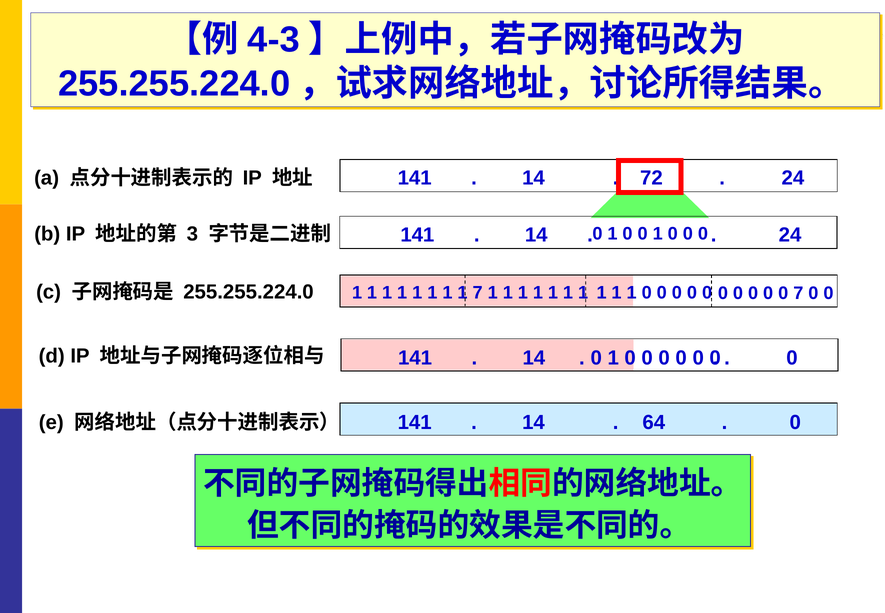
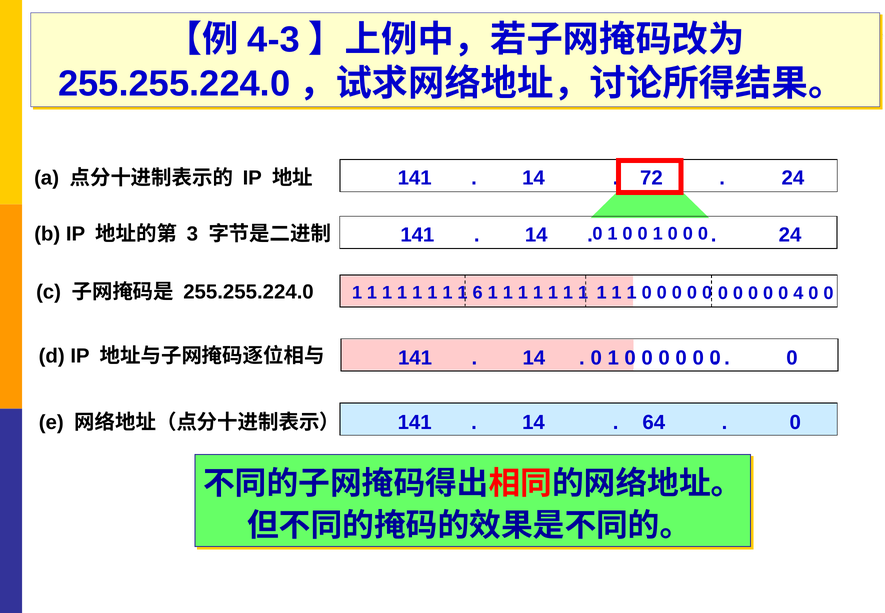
0 7: 7 -> 4 (798, 293)
1 7: 7 -> 6 (478, 293)
